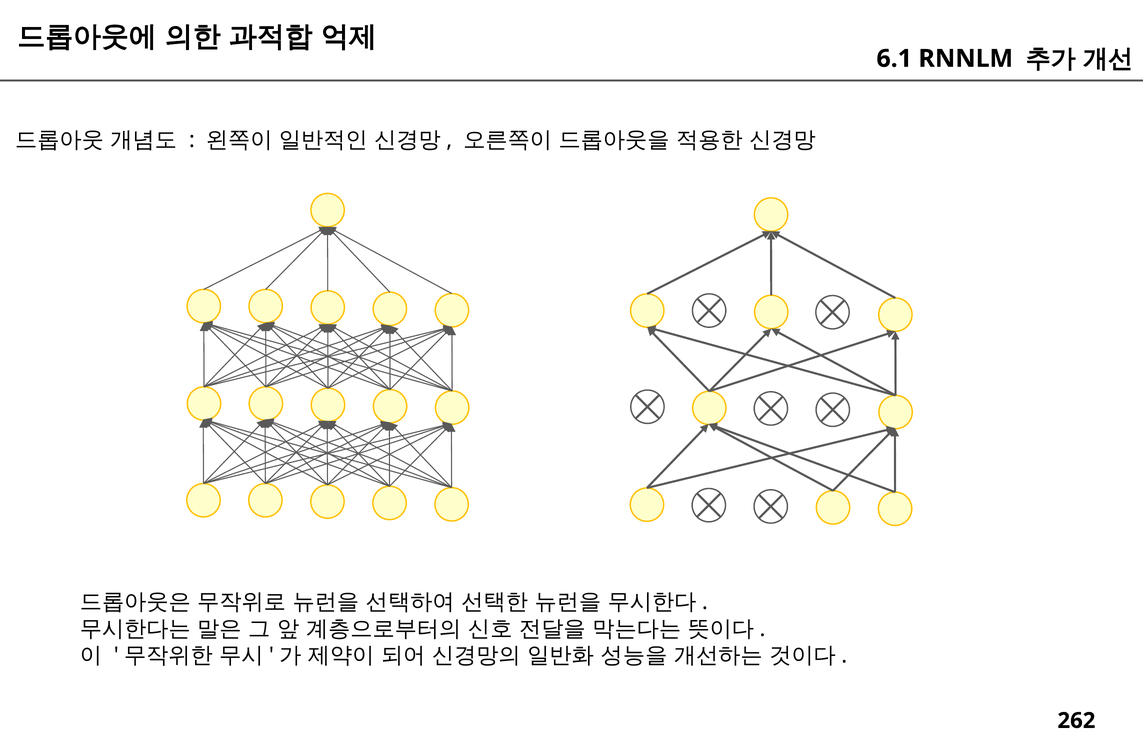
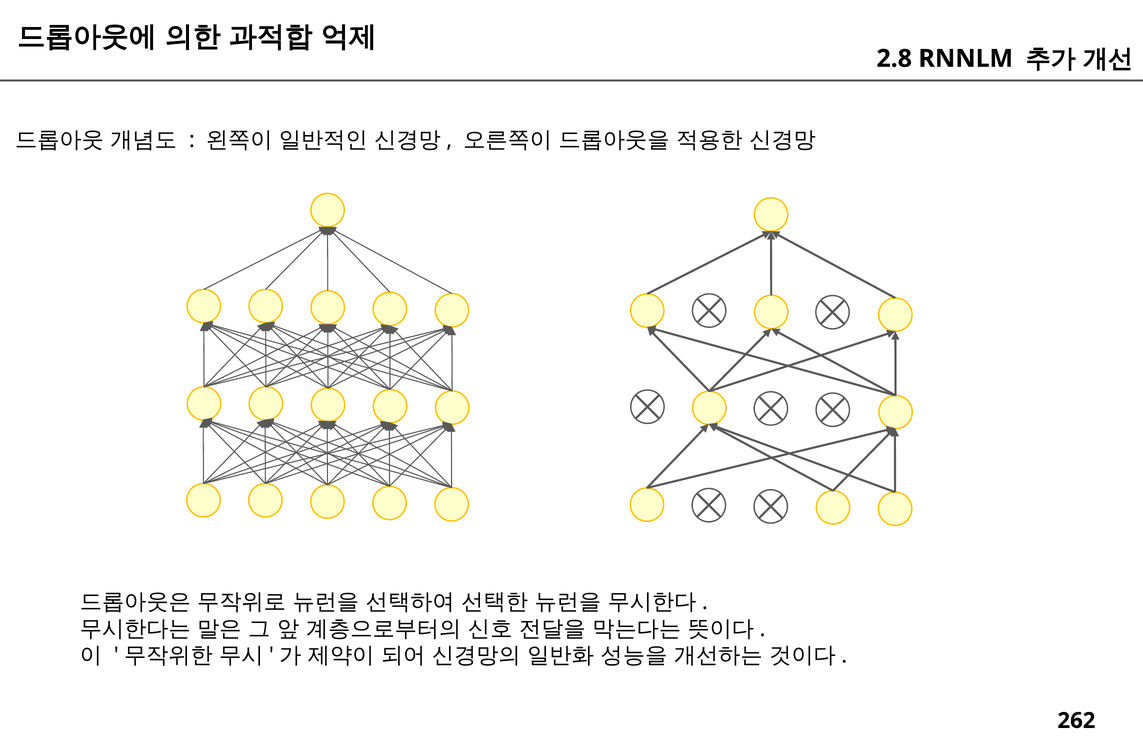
6.1: 6.1 -> 2.8 (894, 59)
